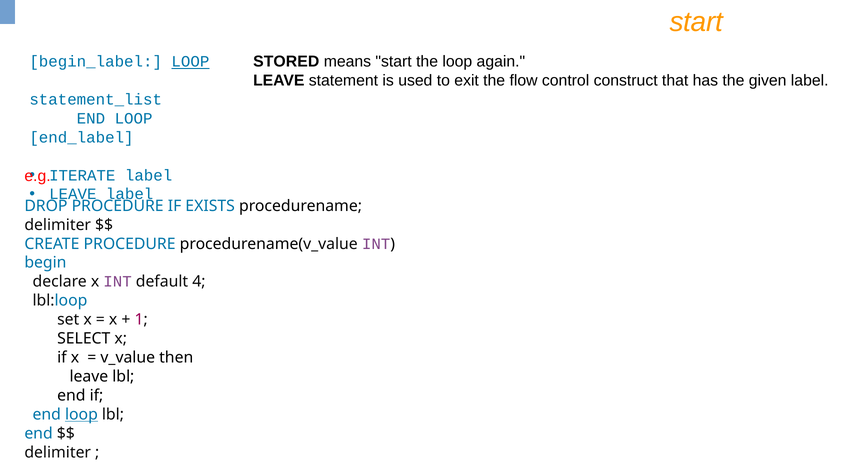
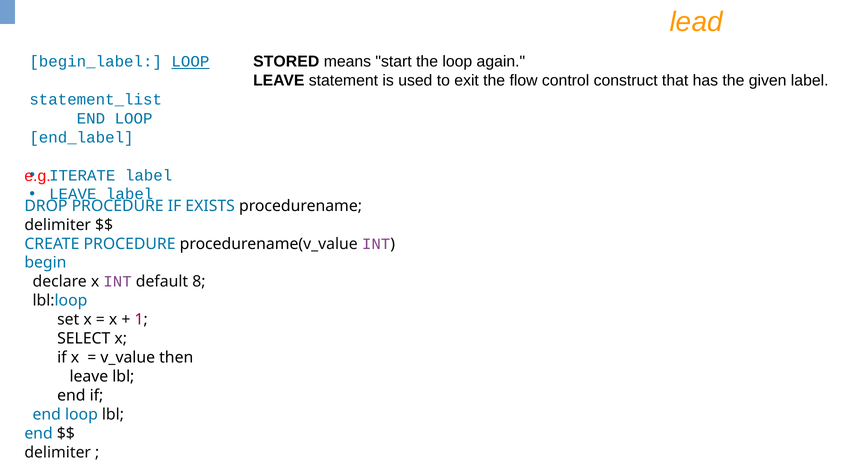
start: start -> lead (696, 22)
4: 4 -> 8 (199, 281)
loop underline: present -> none (81, 414)
